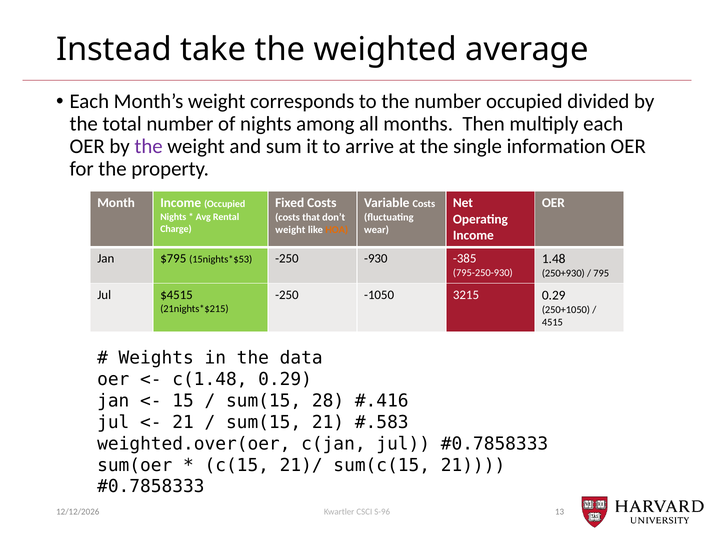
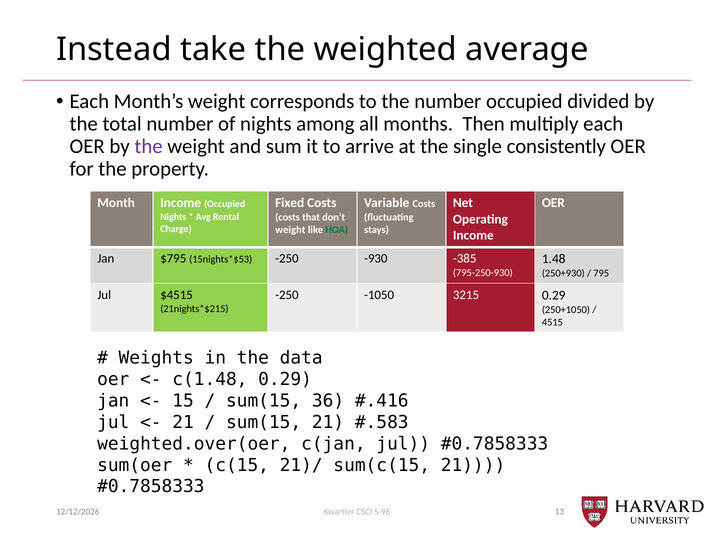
information: information -> consistently (556, 146)
HOA colour: orange -> green (337, 230)
wear: wear -> stays (376, 230)
28: 28 -> 36 (328, 400)
